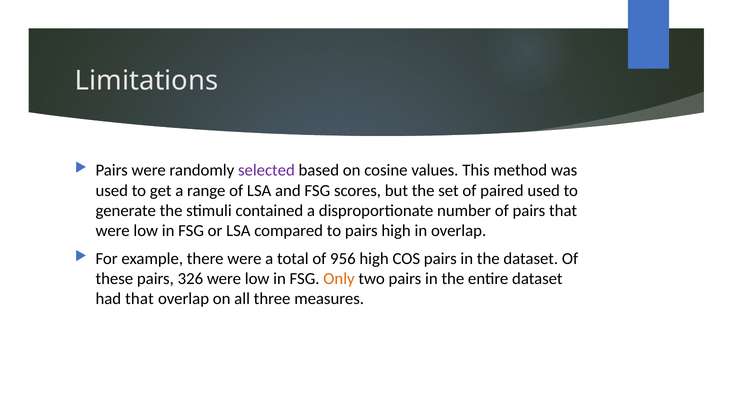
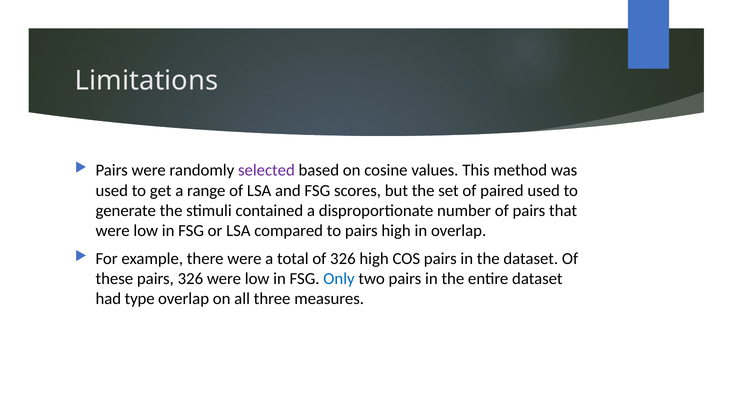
of 956: 956 -> 326 (343, 259)
Only colour: orange -> blue (339, 279)
had that: that -> type (140, 299)
